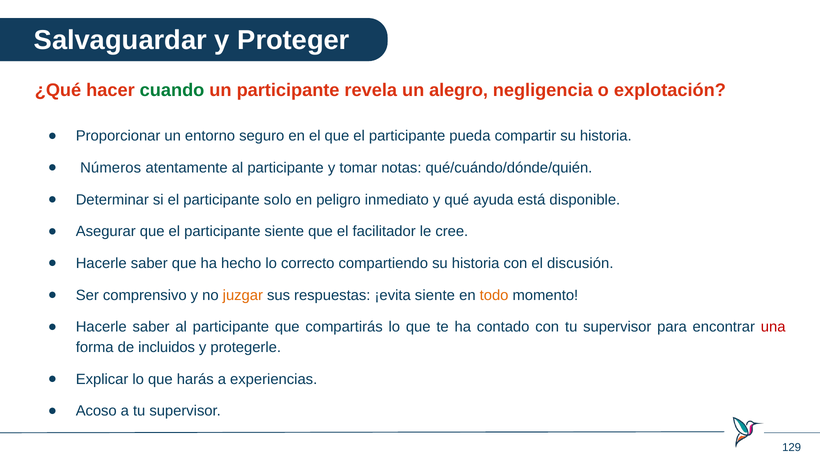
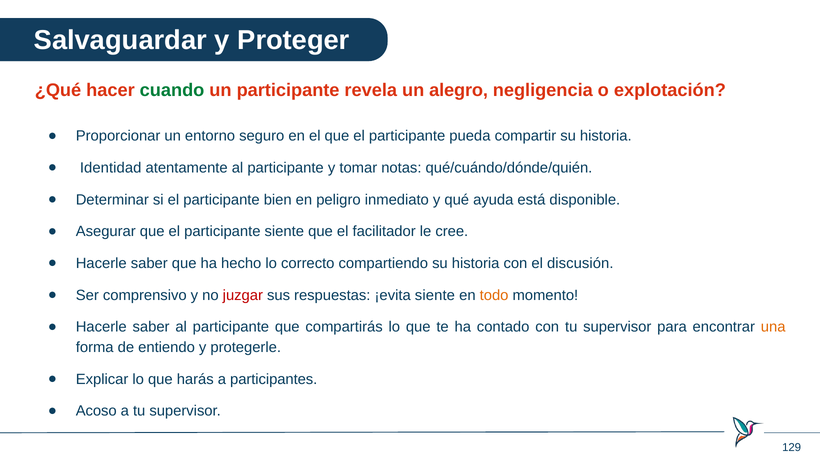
Números: Números -> Identidad (111, 168)
solo: solo -> bien (278, 200)
juzgar colour: orange -> red (243, 295)
una colour: red -> orange (773, 327)
incluidos: incluidos -> entiendo (167, 348)
experiencias: experiencias -> participantes (274, 379)
